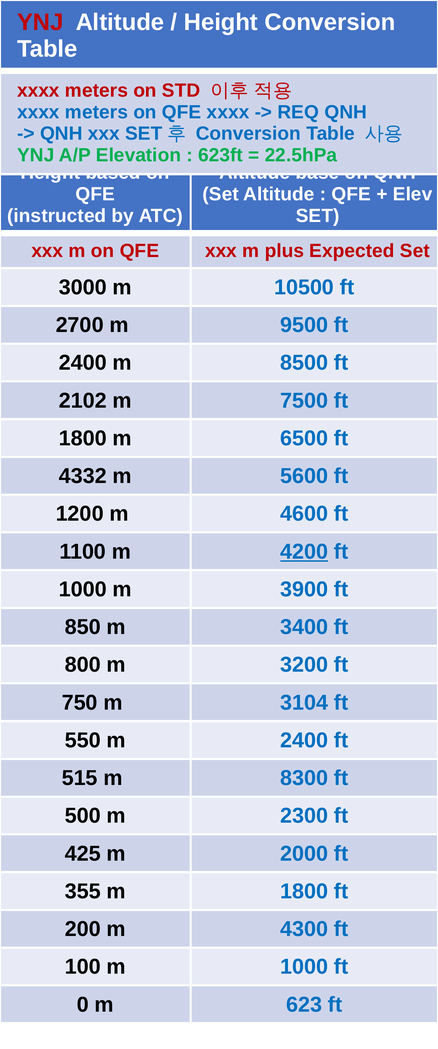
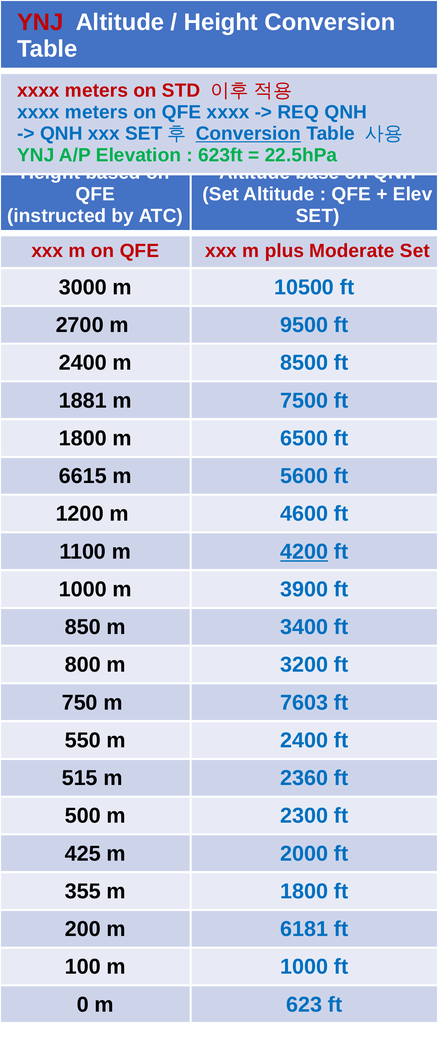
Conversion underline: none -> present (248, 133)
Expected: Expected -> Moderate (352, 251)
2102: 2102 -> 1881 (83, 400)
4332: 4332 -> 6615 (83, 476)
3104: 3104 -> 7603 (304, 702)
8300: 8300 -> 2360 (304, 777)
4300: 4300 -> 6181 (304, 928)
